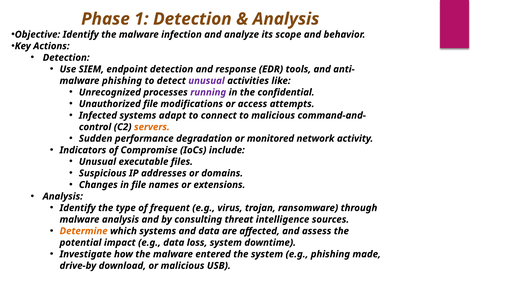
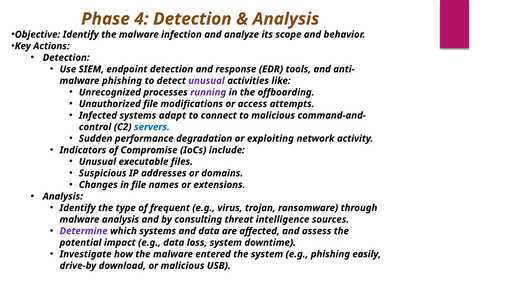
1: 1 -> 4 (141, 19)
confidential: confidential -> offboarding (286, 92)
servers colour: orange -> blue (152, 127)
monitored: monitored -> exploiting (270, 139)
Determine colour: orange -> purple (84, 231)
made: made -> easily (367, 254)
